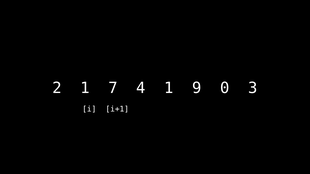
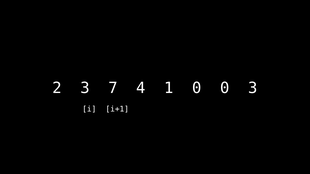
2 1: 1 -> 3 (85, 88)
1 9: 9 -> 0 (197, 88)
